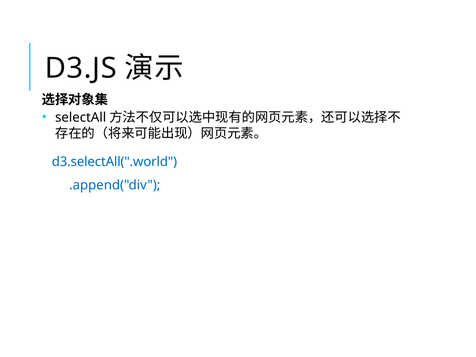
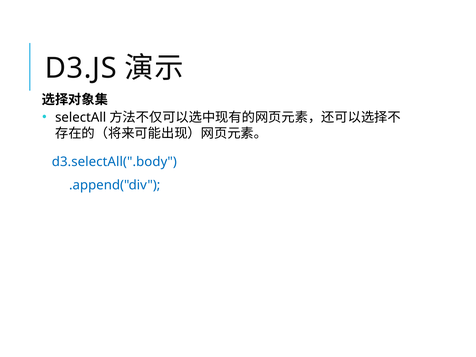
d3.selectAll(".world: d3.selectAll(".world -> d3.selectAll(".body (114, 162)
